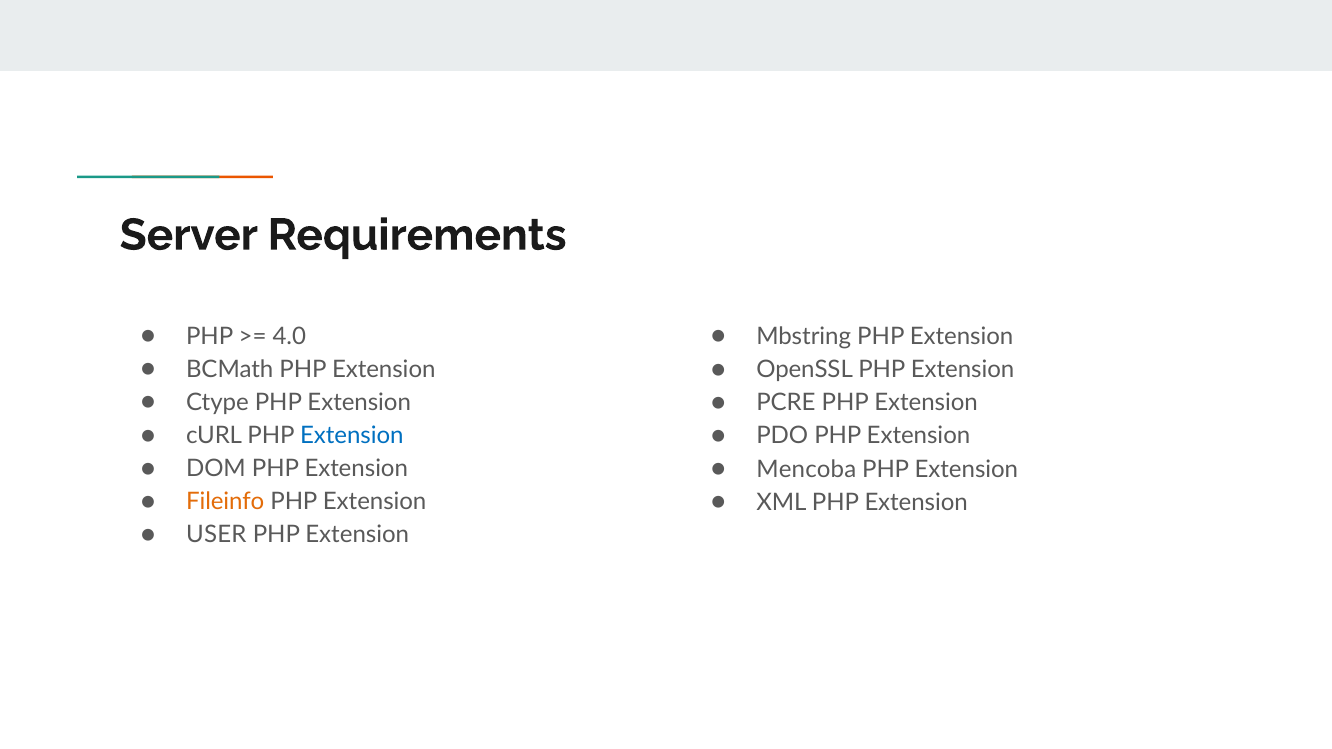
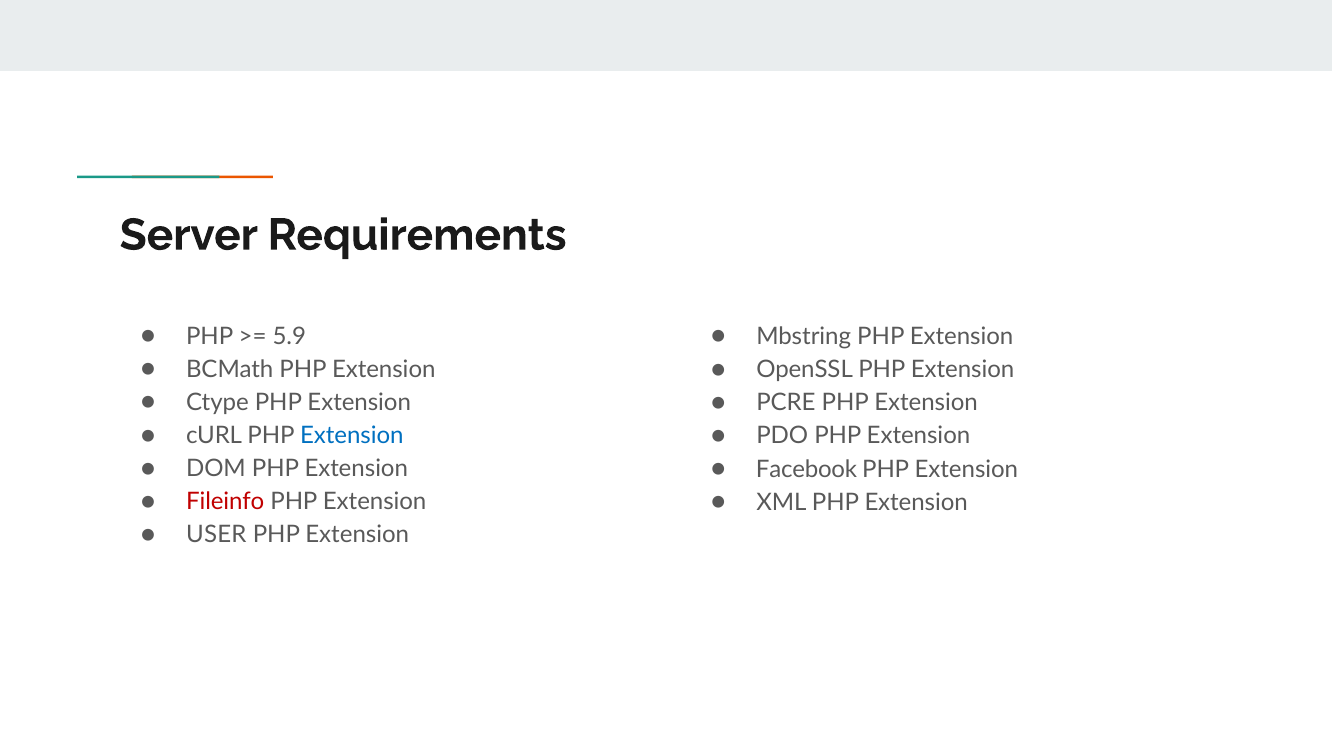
4.0: 4.0 -> 5.9 (289, 336)
Mencoba: Mencoba -> Facebook (807, 469)
Fileinfo colour: orange -> red (225, 502)
